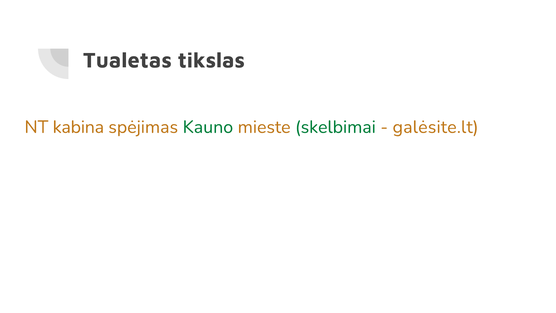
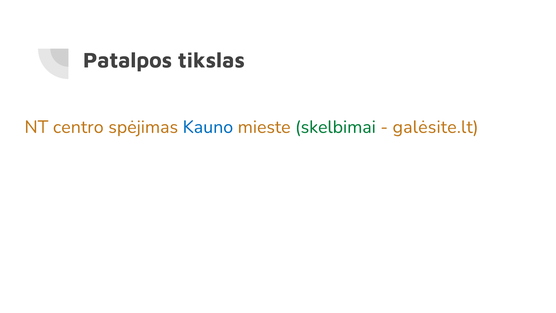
Tualetas: Tualetas -> Patalpos (128, 60)
kabina: kabina -> centro (78, 127)
Kauno colour: green -> blue (208, 127)
